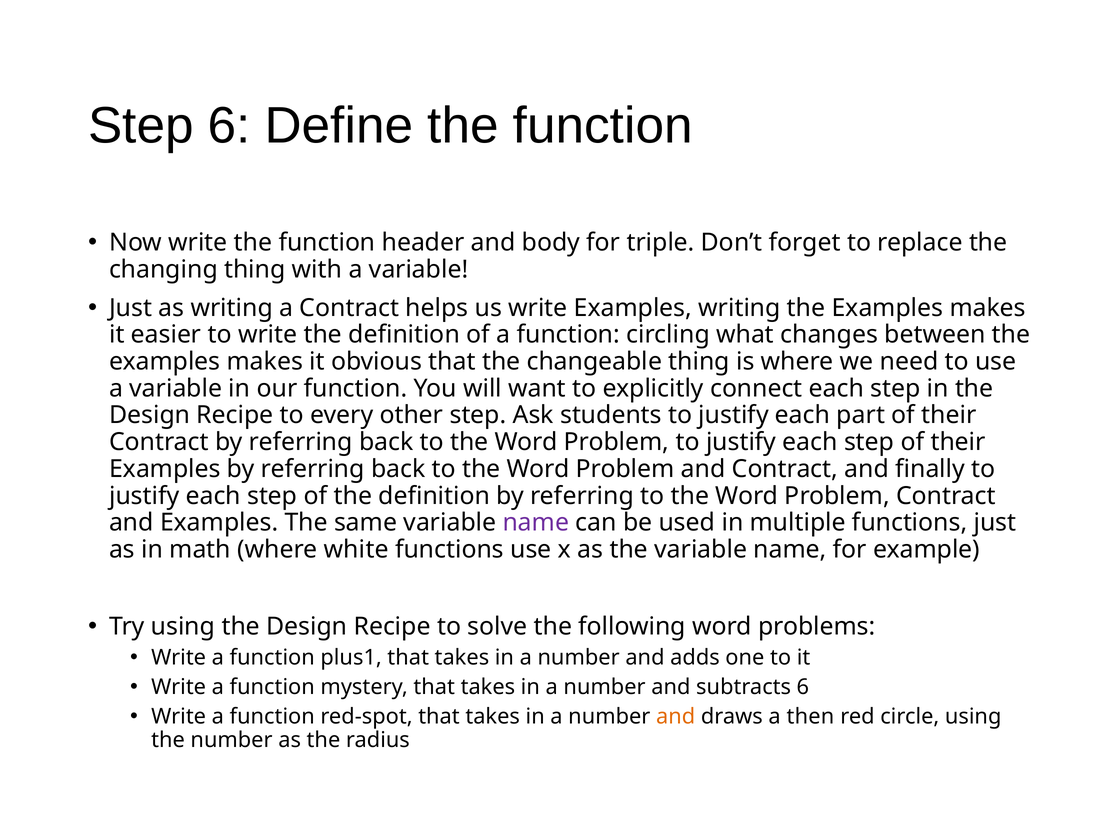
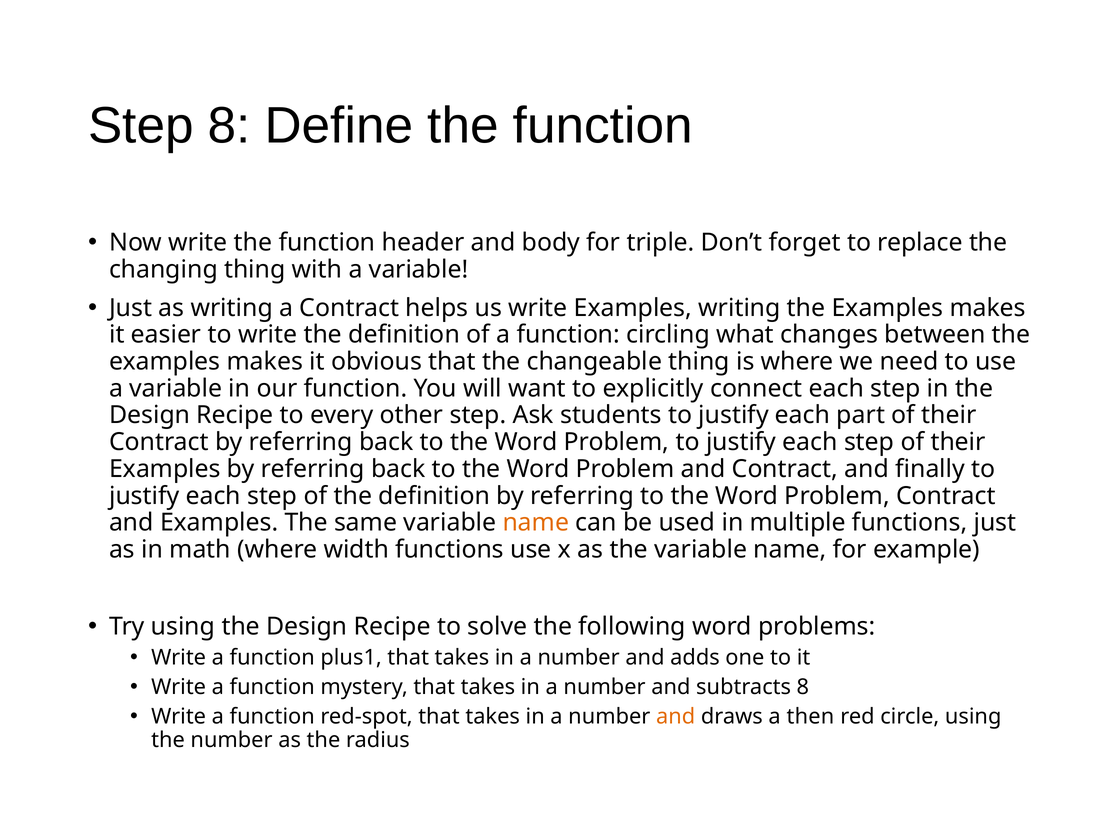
Step 6: 6 -> 8 (229, 126)
name colour: purple -> orange (536, 523)
white: white -> width (356, 550)
subtracts 6: 6 -> 8 (803, 687)
